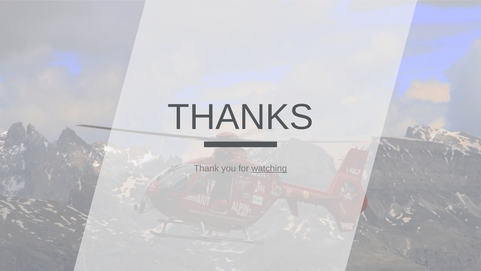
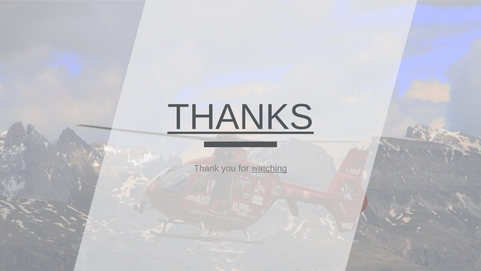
THANKS underline: none -> present (240, 117)
